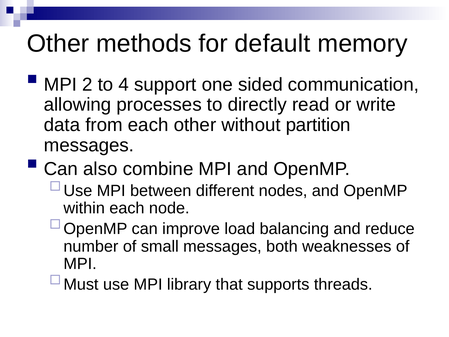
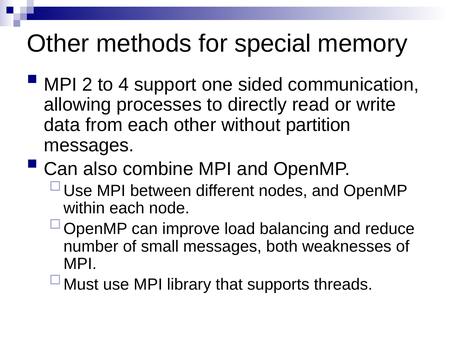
default: default -> special (273, 44)
